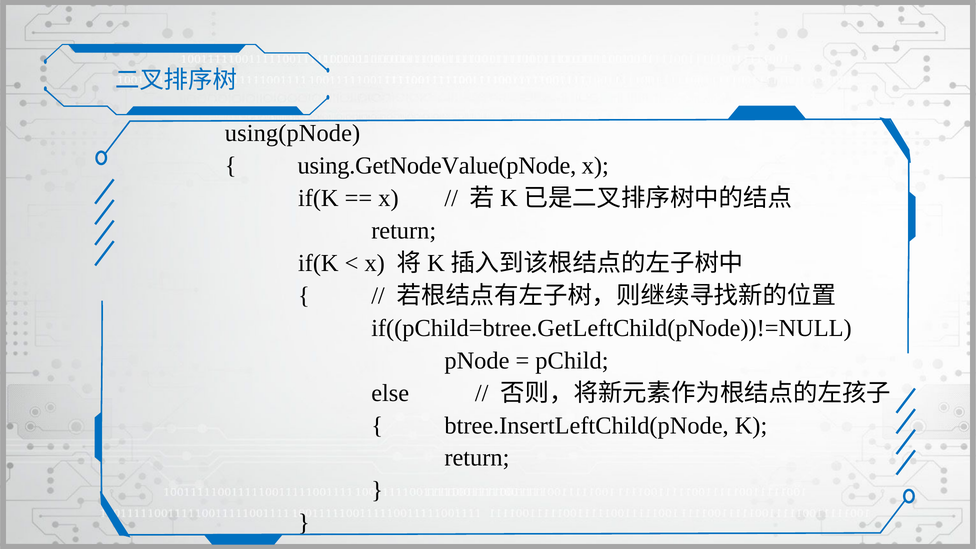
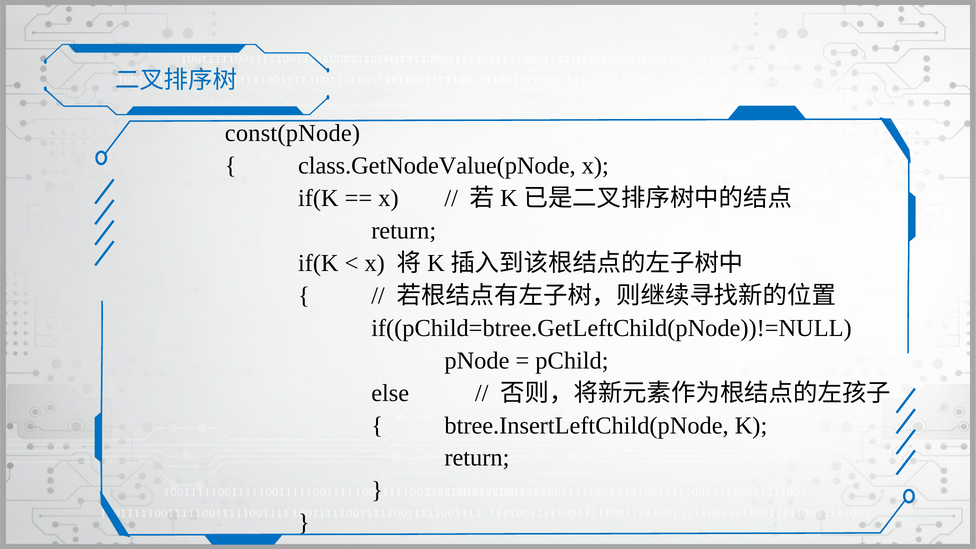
using(pNode: using(pNode -> const(pNode (292, 133)
using.GetNodeValue(pNode: using.GetNodeValue(pNode -> class.GetNodeValue(pNode (437, 166)
